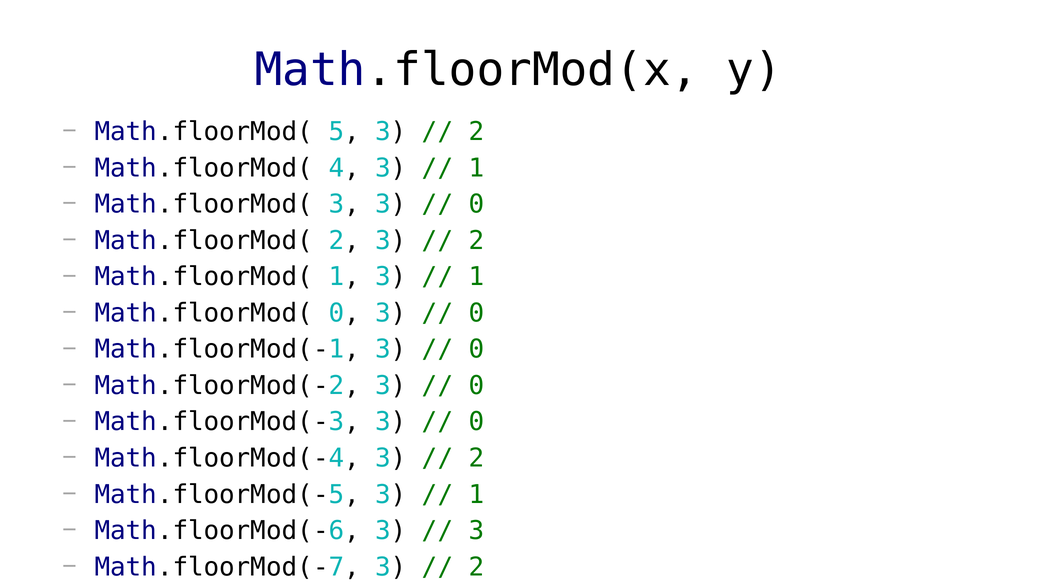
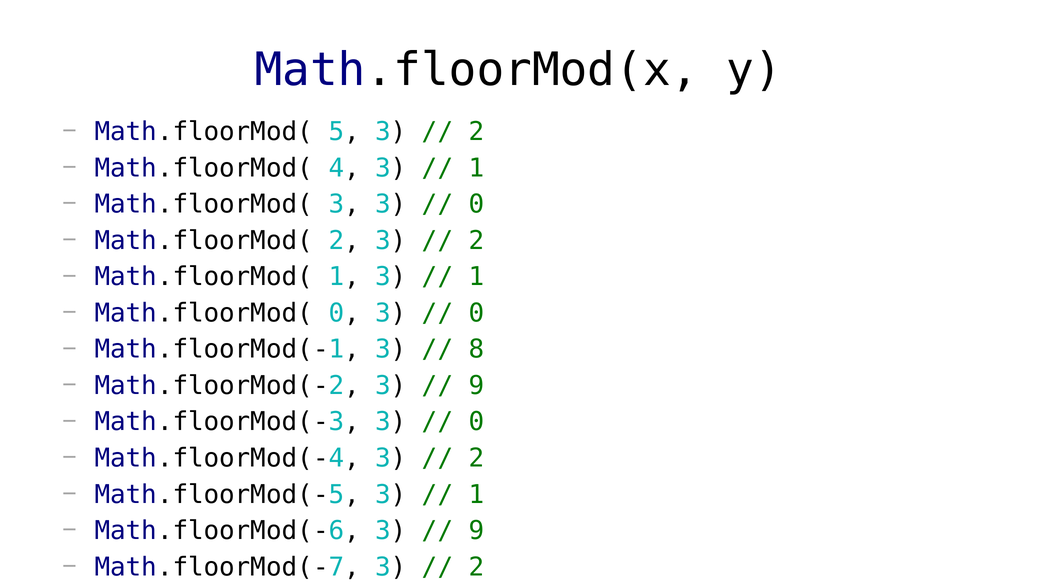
0: 0 -> 8 (476, 350)
0: 0 -> 9 (476, 386)
3: 3 -> 9 (476, 531)
